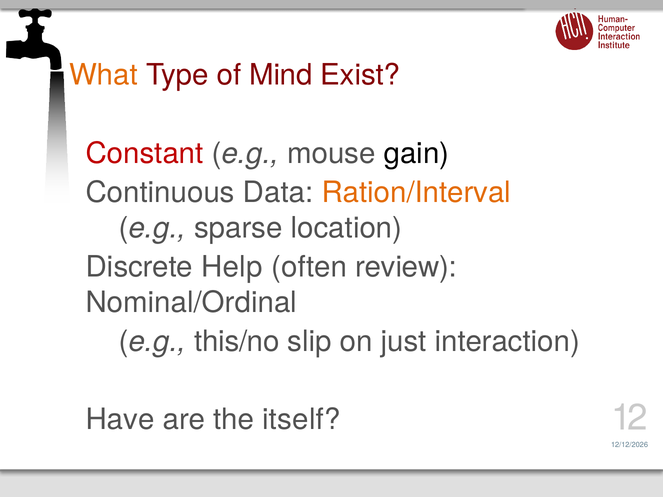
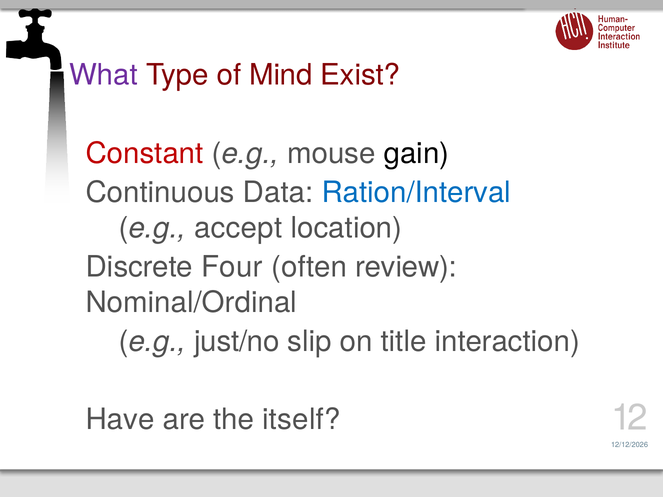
What colour: orange -> purple (104, 75)
Ration/Interval colour: orange -> blue (416, 193)
sparse: sparse -> accept (238, 228)
Help: Help -> Four (232, 267)
this/no: this/no -> just/no (237, 342)
just: just -> title (404, 342)
